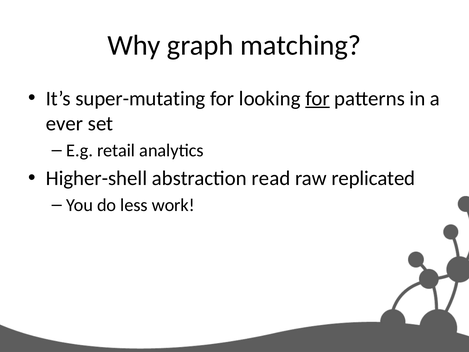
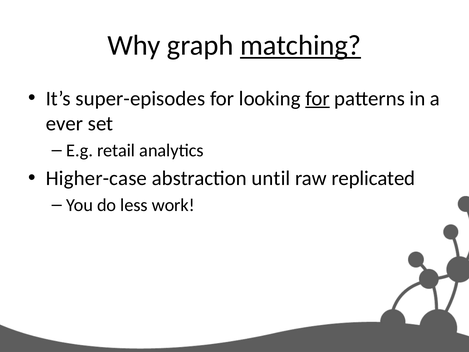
matching underline: none -> present (301, 45)
super-mutating: super-mutating -> super-episodes (140, 98)
Higher-shell: Higher-shell -> Higher-case (96, 178)
read: read -> until (271, 178)
